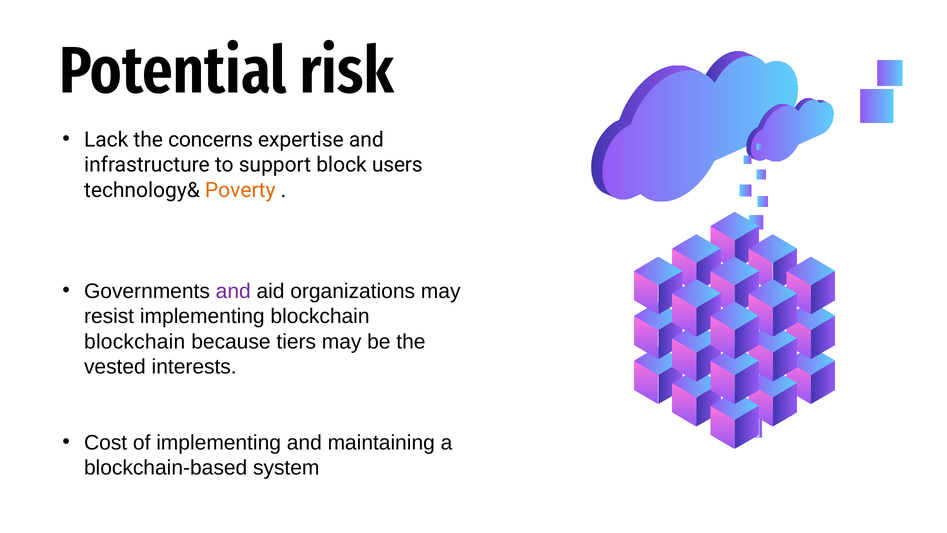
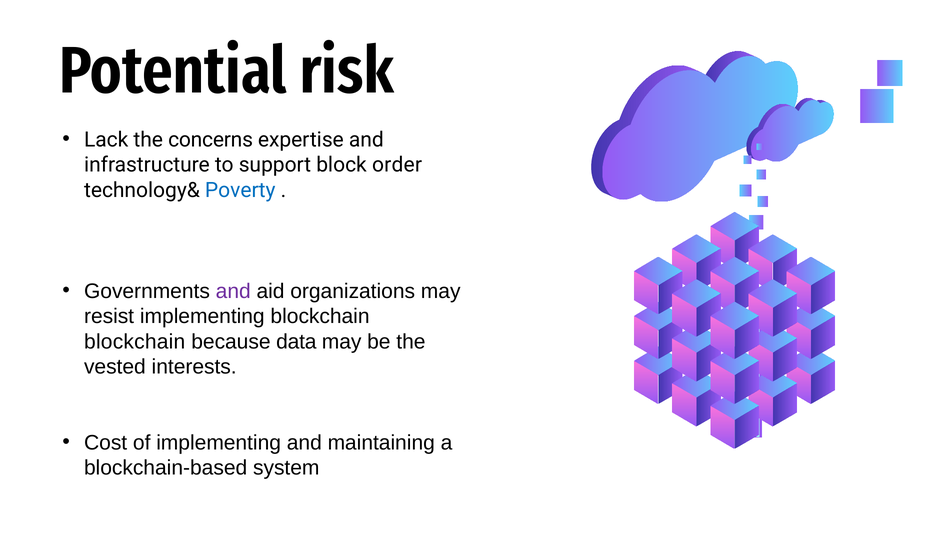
users: users -> order (397, 165)
Poverty colour: orange -> blue (240, 190)
tiers: tiers -> data (296, 342)
